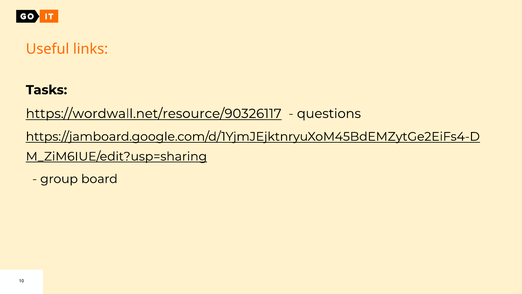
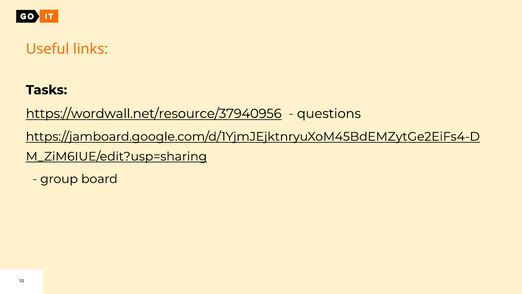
https://wordwall.net/resource/90326117: https://wordwall.net/resource/90326117 -> https://wordwall.net/resource/37940956 (154, 113)
